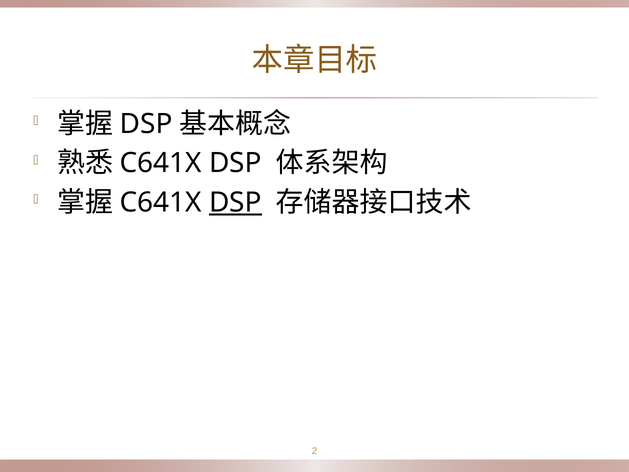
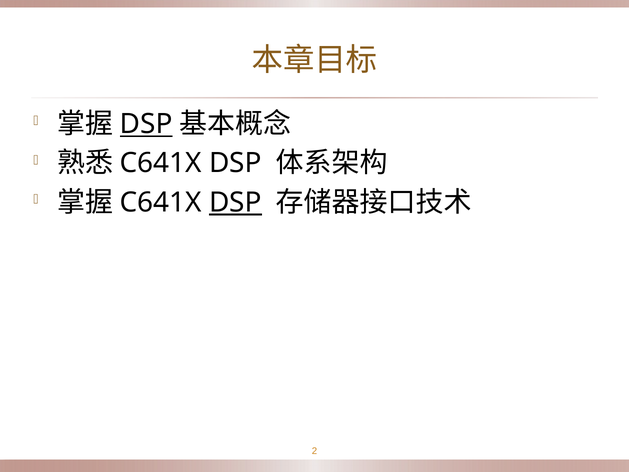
DSP underline: none -> present (146, 124)
